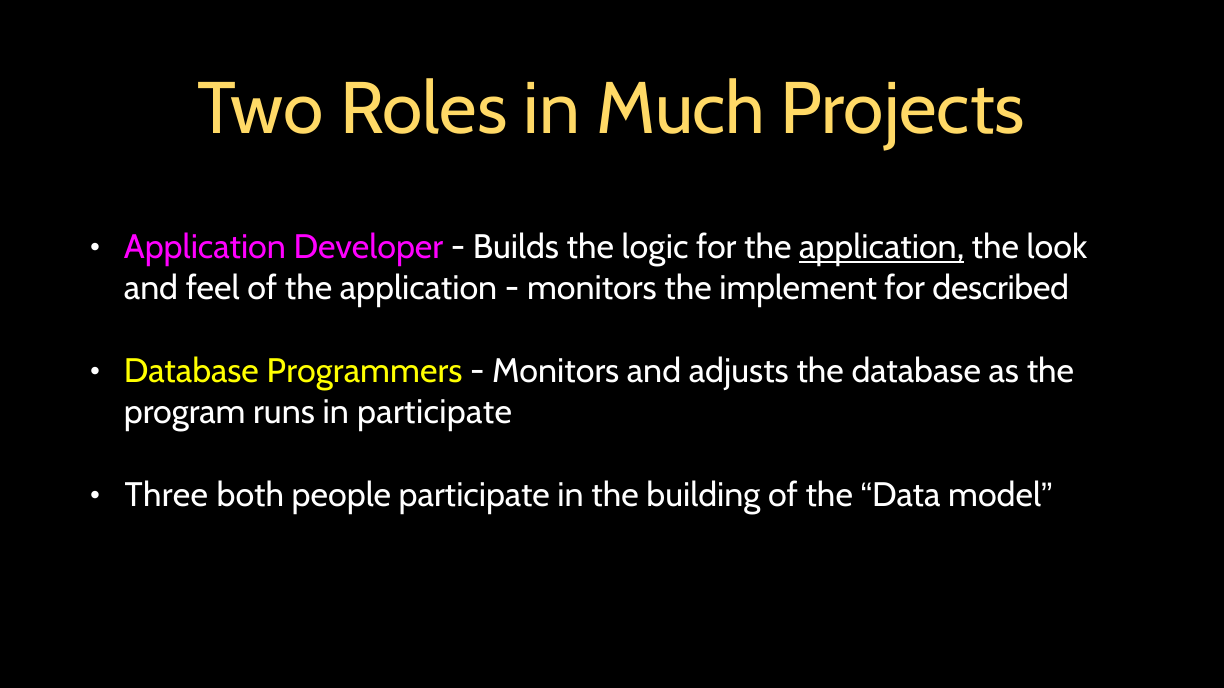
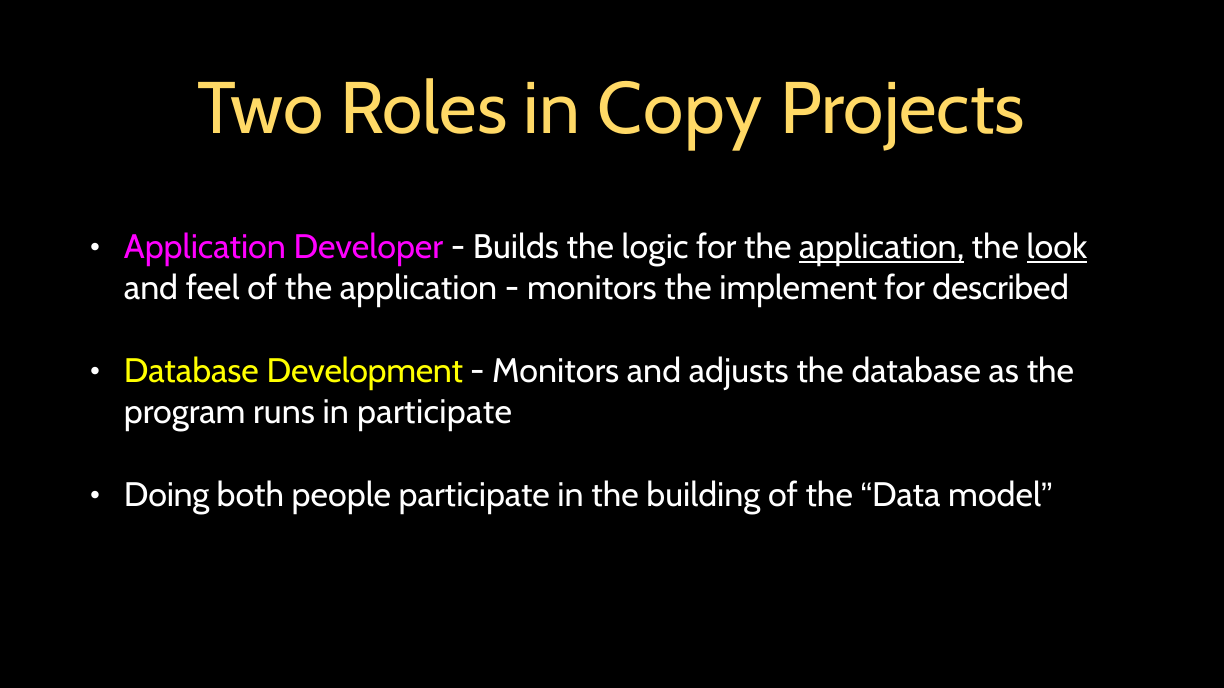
Much: Much -> Copy (680, 110)
look underline: none -> present (1057, 247)
Programmers: Programmers -> Development (365, 371)
Three: Three -> Doing (167, 496)
